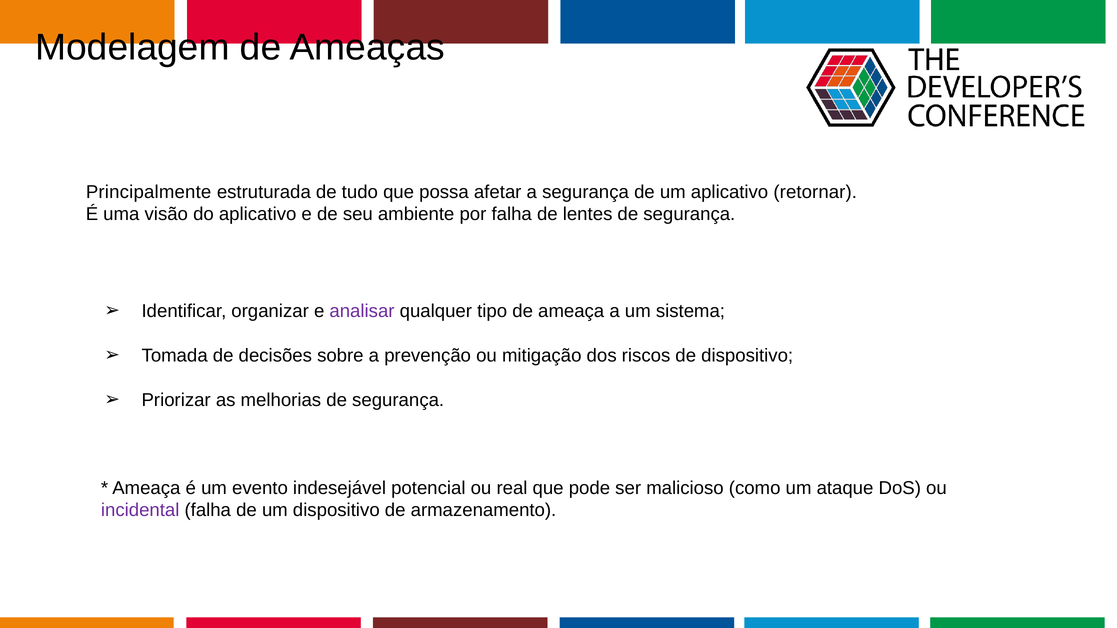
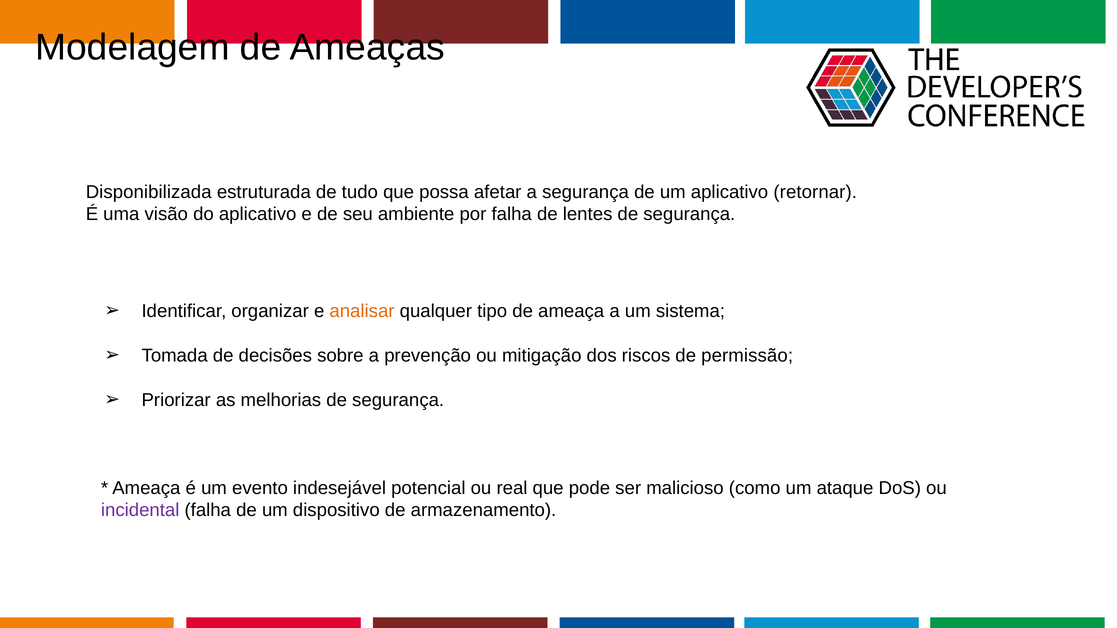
Principalmente: Principalmente -> Disponibilizada (149, 192)
analisar colour: purple -> orange (362, 311)
de dispositivo: dispositivo -> permissão (747, 356)
